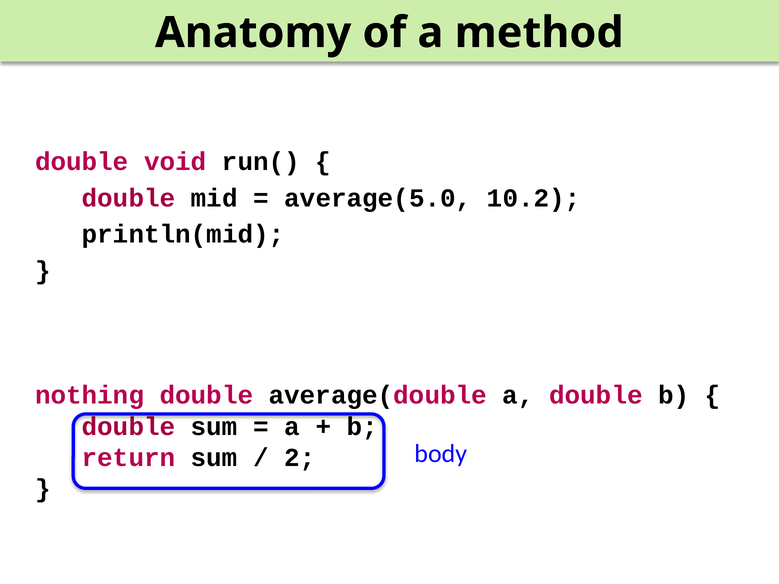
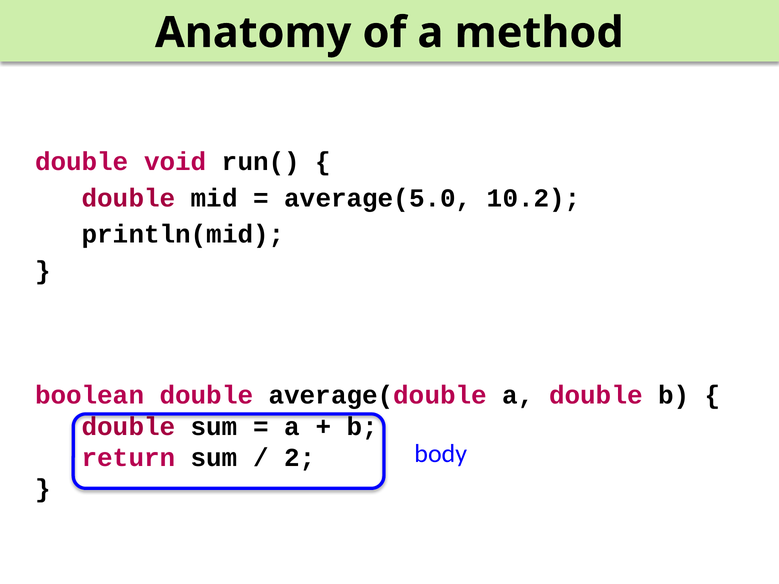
nothing: nothing -> boolean (90, 395)
